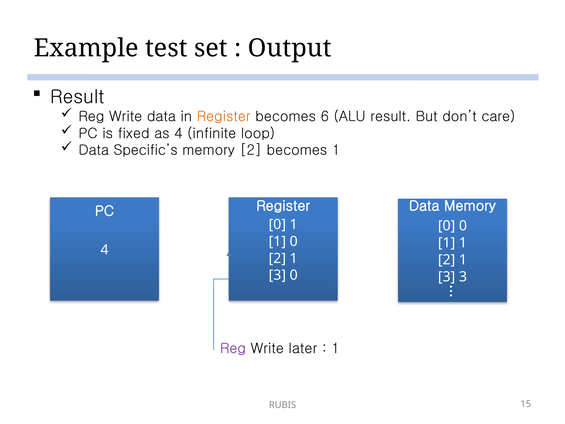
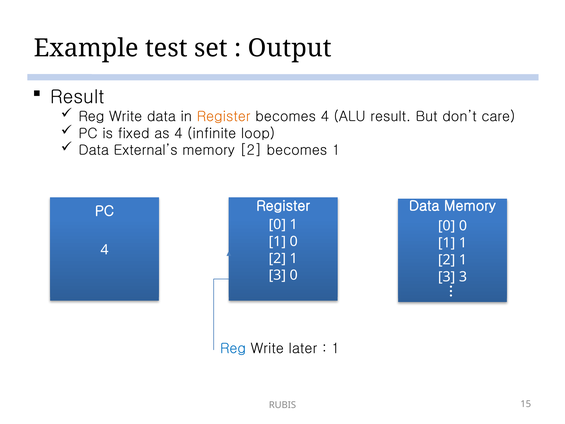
becomes 6: 6 -> 4 (325, 116)
Specific’s: Specific’s -> External’s (146, 150)
Reg colour: purple -> blue (233, 348)
